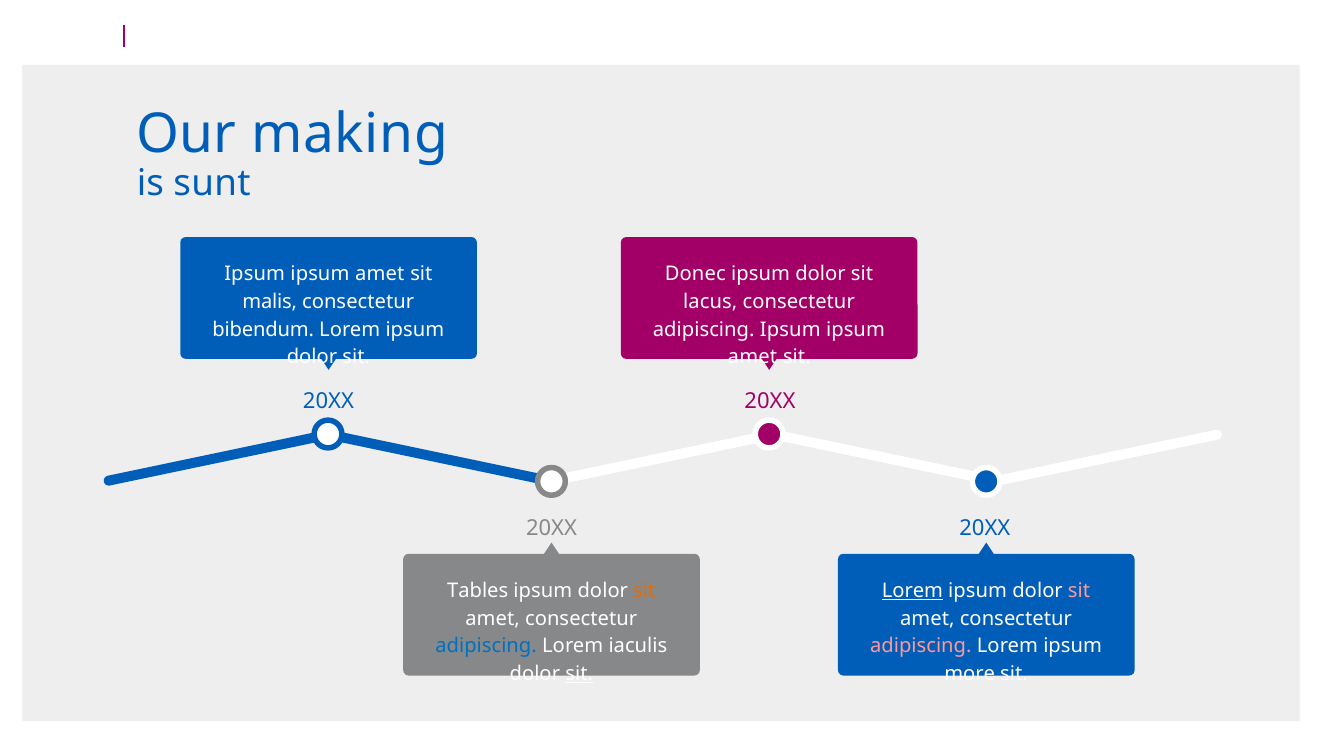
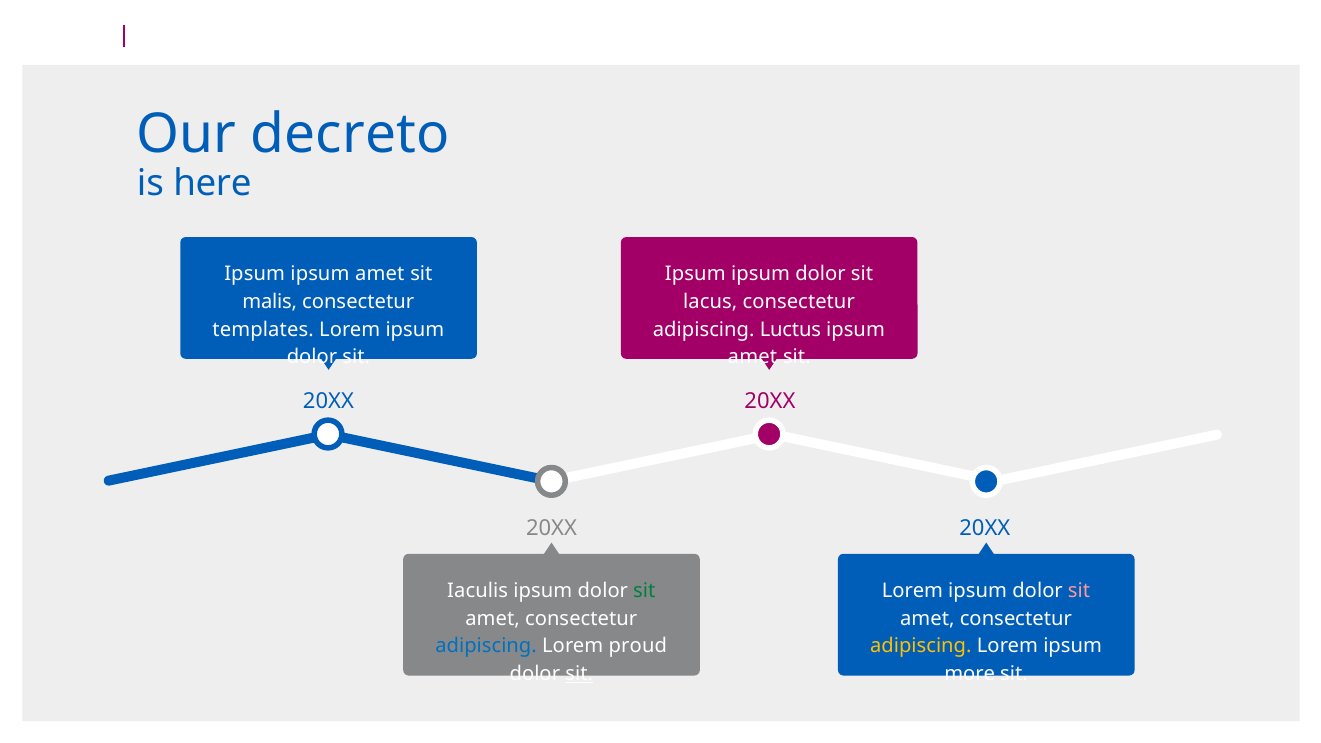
making: making -> decreto (350, 134)
sunt: sunt -> here (212, 184)
Donec: Donec -> Ipsum (695, 274)
bibendum: bibendum -> templates (263, 329)
adipiscing Ipsum: Ipsum -> Luctus (790, 329)
Tables: Tables -> Iaculis (478, 591)
sit colour: orange -> green (644, 591)
Lorem underline: present -> none (912, 591)
iaculis: iaculis -> proud (638, 646)
adipiscing colour: pink -> yellow (921, 646)
